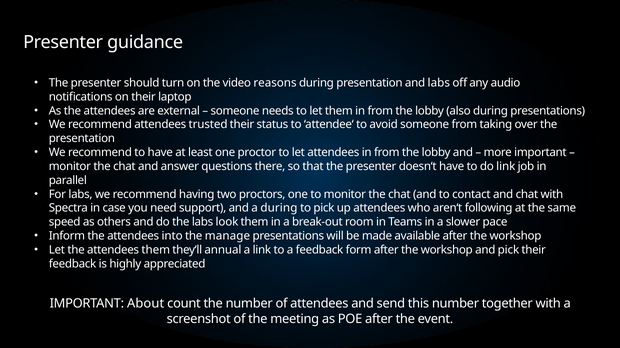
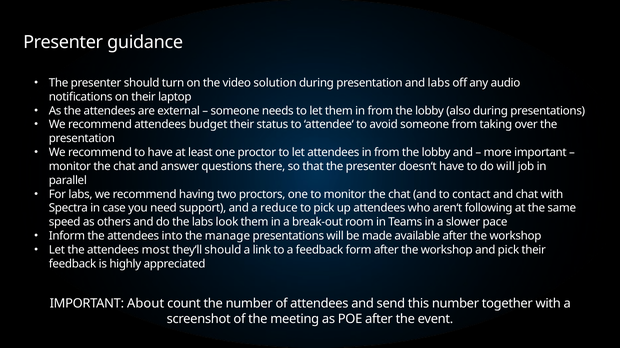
reasons: reasons -> solution (275, 83)
trusted: trusted -> budget (208, 125)
do link: link -> will (506, 167)
a during: during -> reduce (279, 209)
attendees them: them -> most (156, 250)
they‘ll annual: annual -> should (223, 250)
